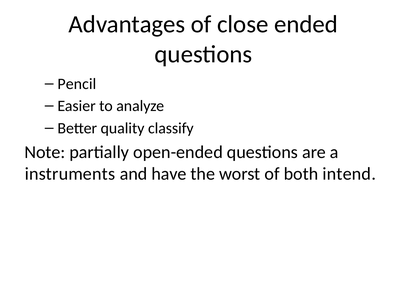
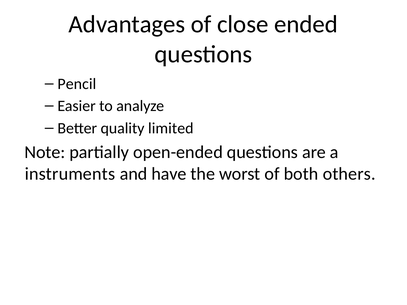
classify: classify -> limited (171, 128)
intend: intend -> others (349, 174)
